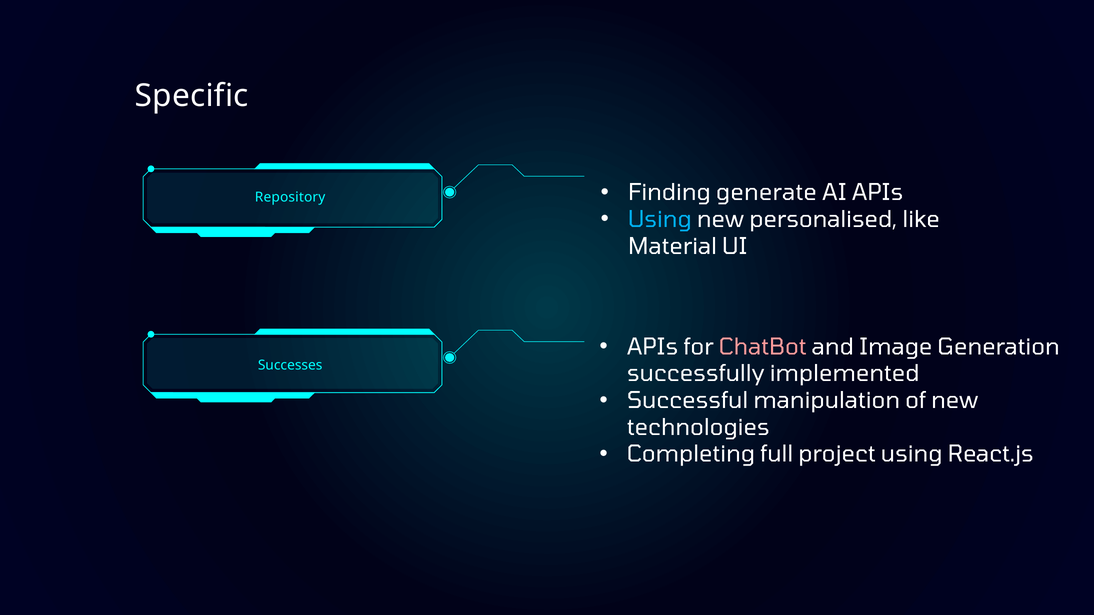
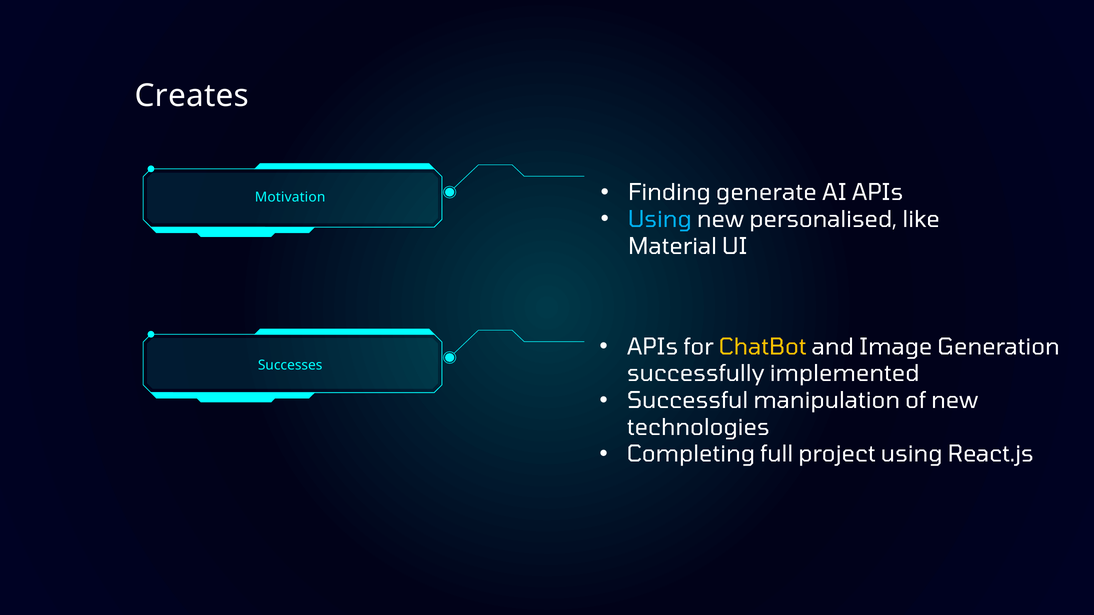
Specific: Specific -> Creates (192, 96)
Repository: Repository -> Motivation (290, 197)
ChatBot colour: pink -> yellow (763, 347)
